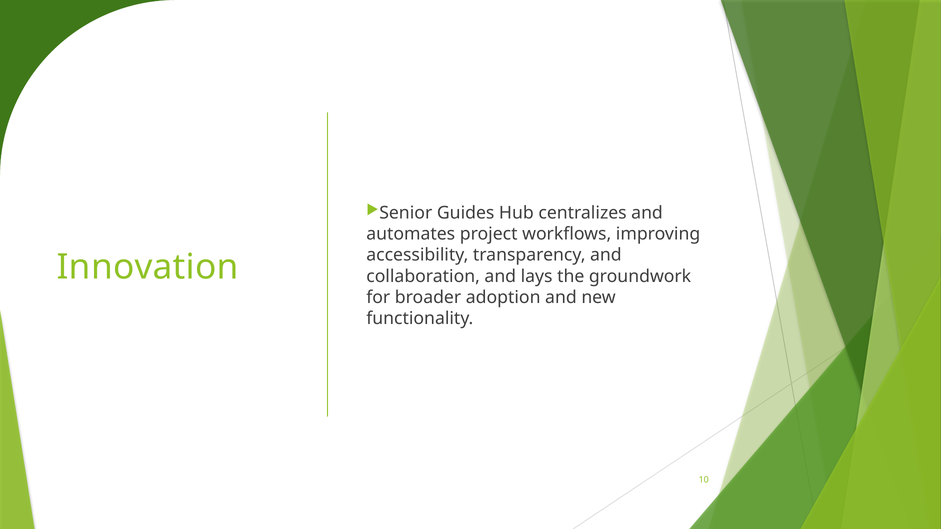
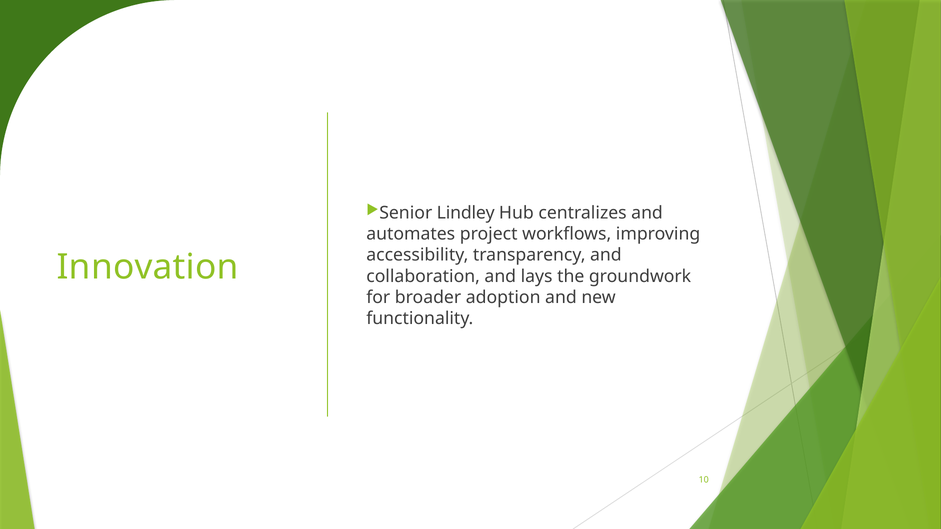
Guides: Guides -> Lindley (466, 213)
